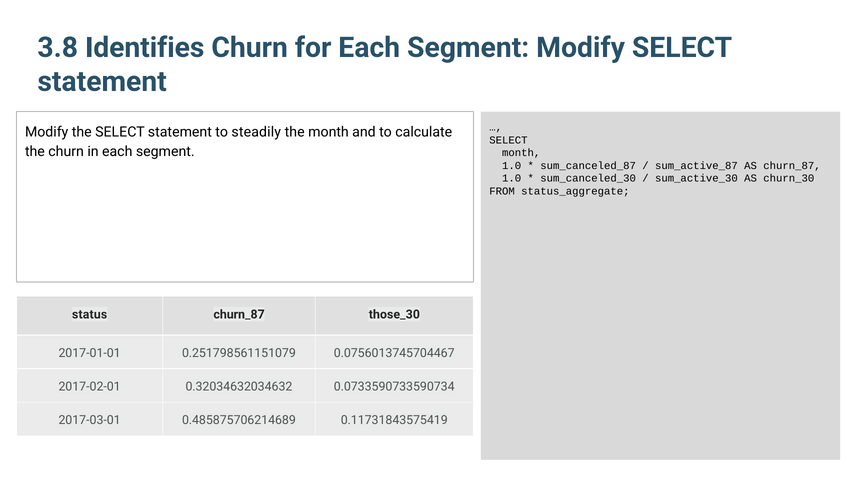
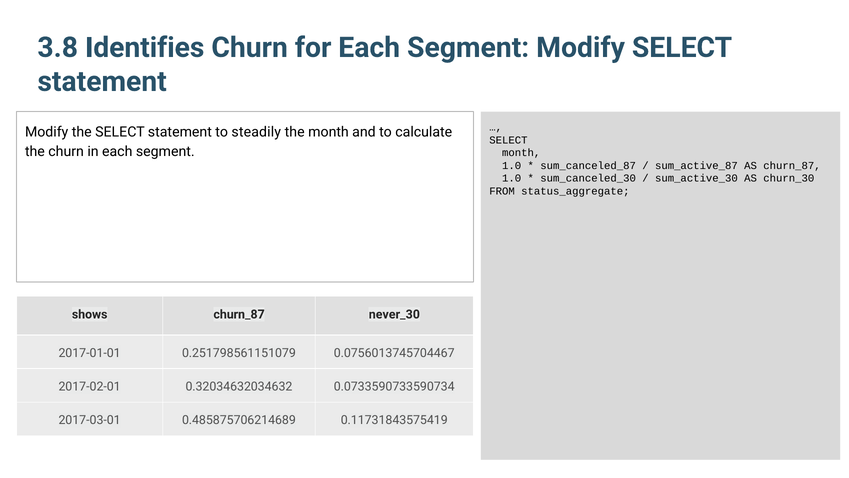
status: status -> shows (90, 314)
those_30: those_30 -> never_30 (394, 314)
